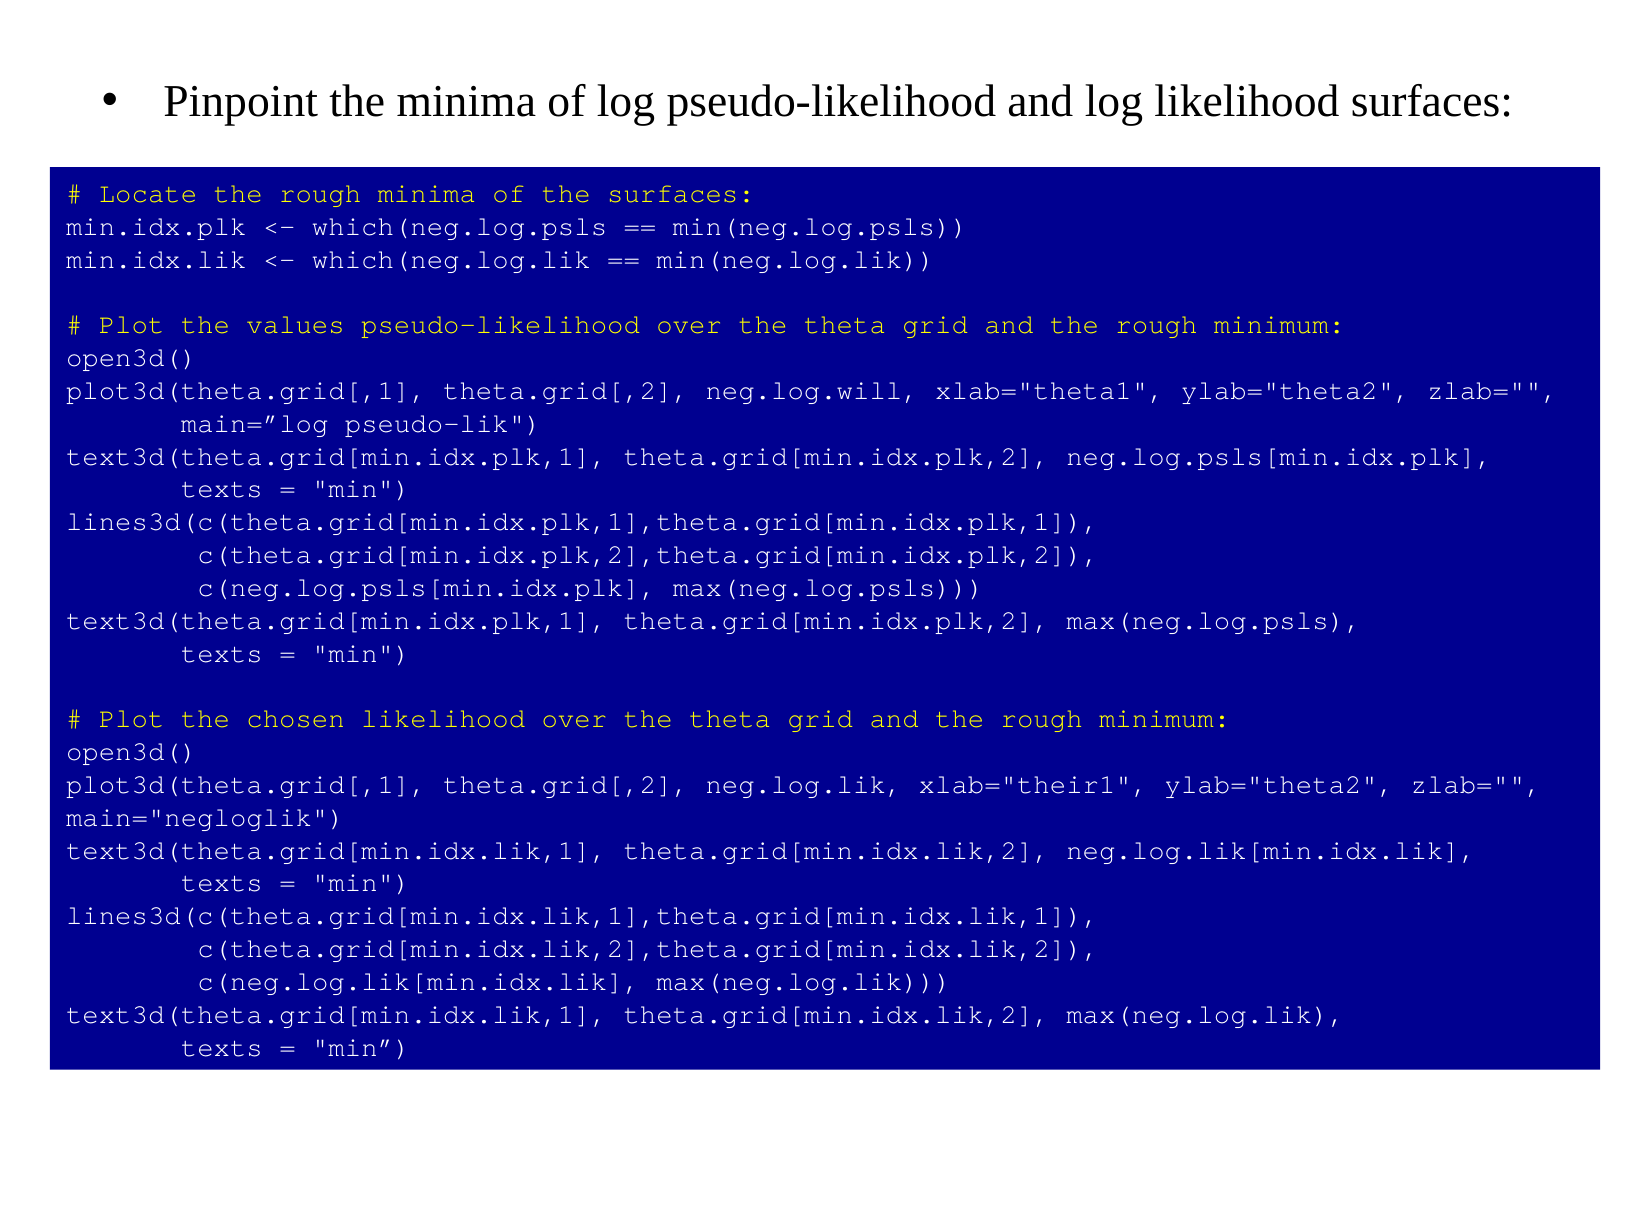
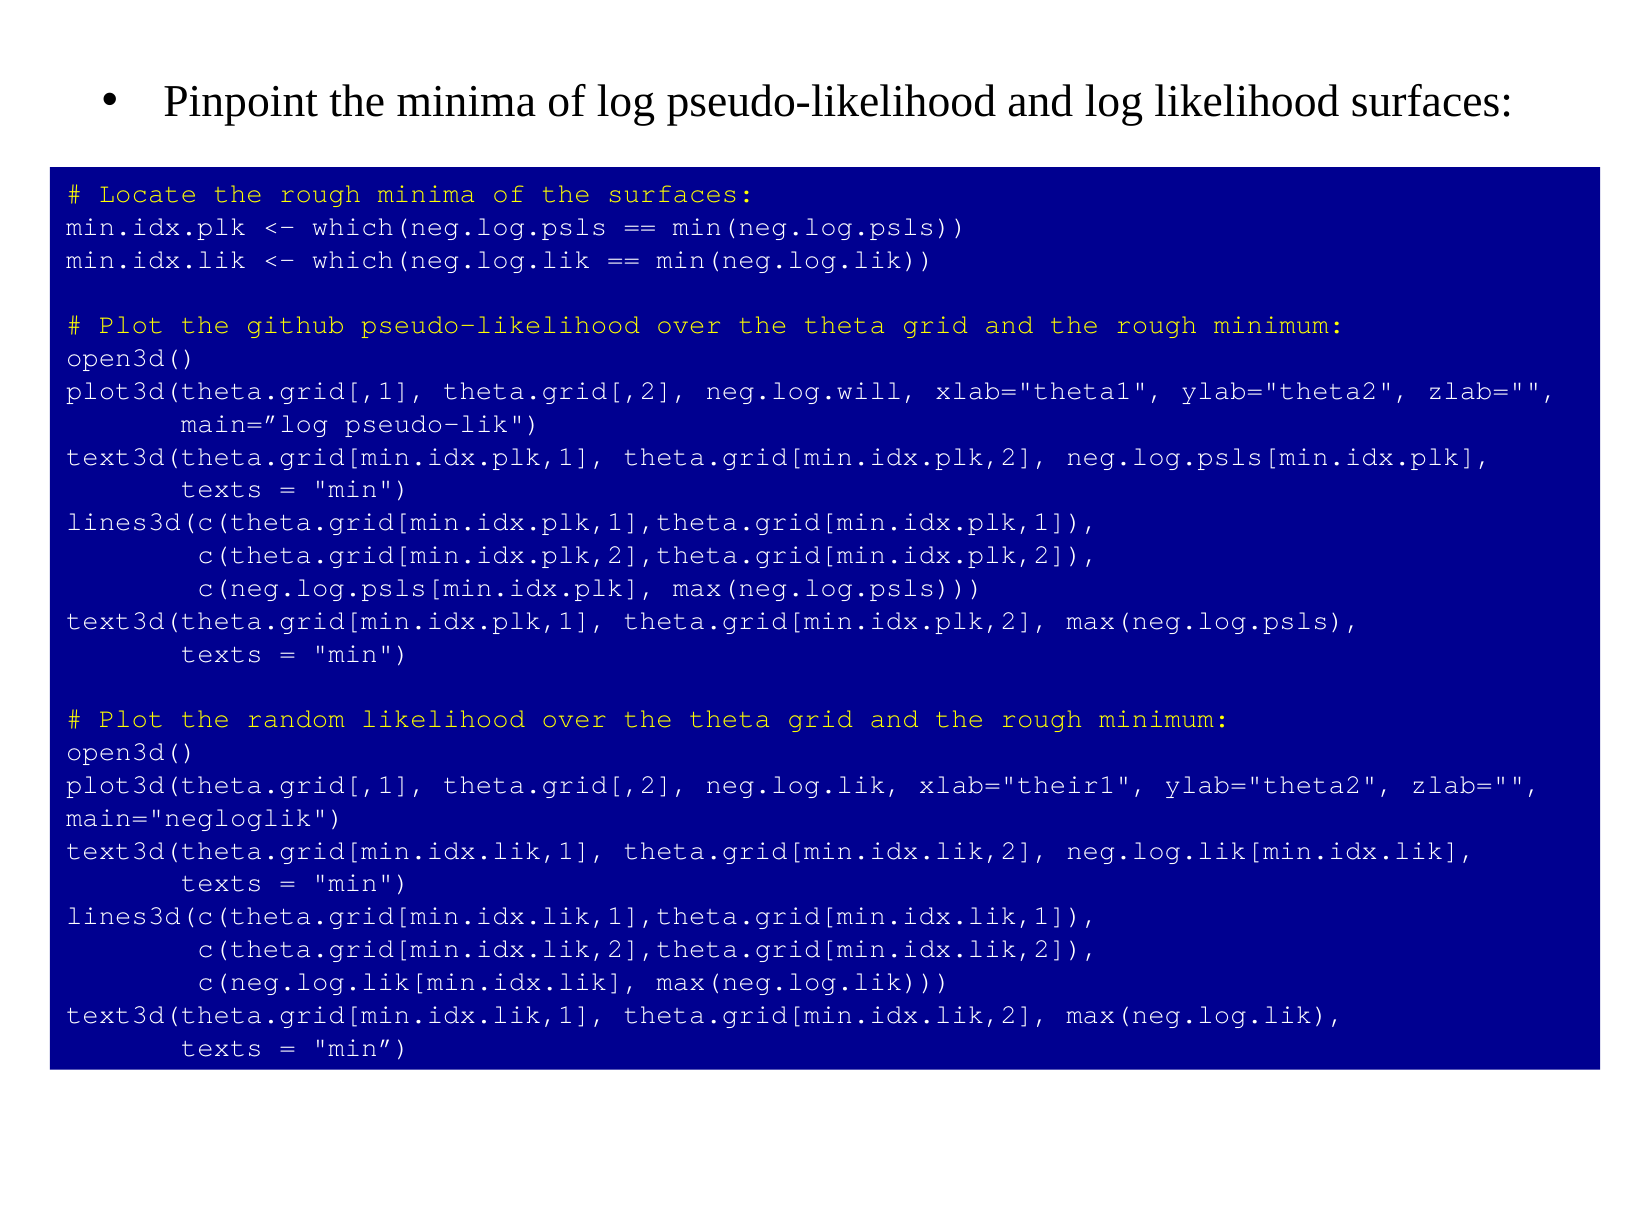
values: values -> github (296, 325)
chosen: chosen -> random (296, 719)
